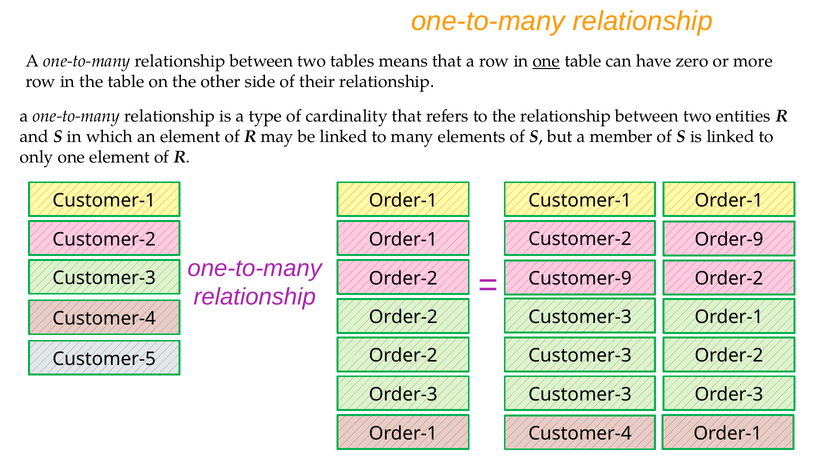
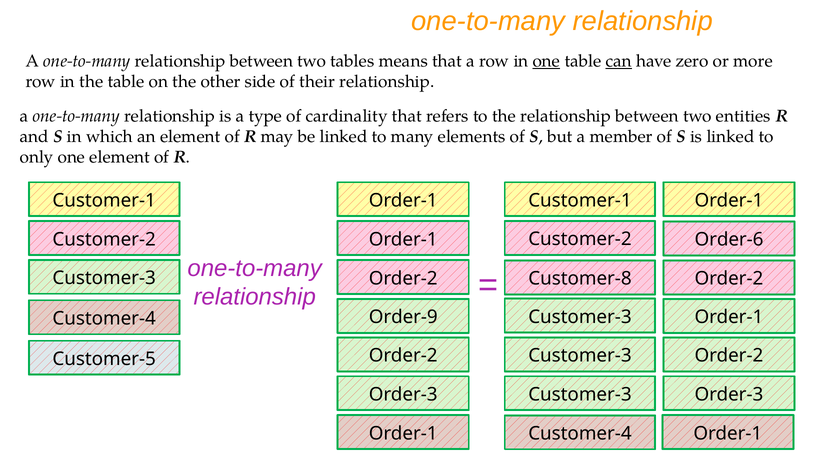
can underline: none -> present (619, 61)
Order-9: Order-9 -> Order-6 (729, 240)
Customer-9: Customer-9 -> Customer-8 (580, 279)
Order-2: Order-2 -> Order-9 (403, 317)
